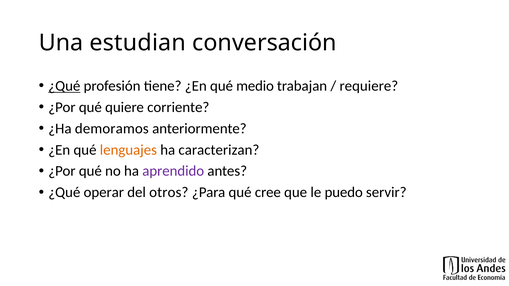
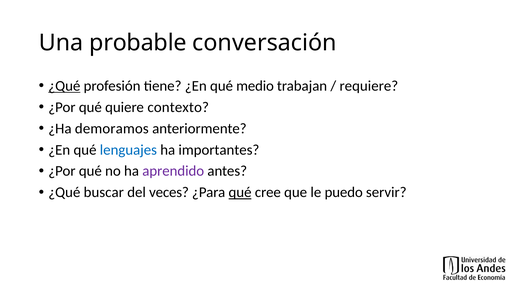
estudian: estudian -> probable (138, 43)
corriente: corriente -> contexto (178, 107)
lenguajes colour: orange -> blue (128, 150)
caracterizan: caracterizan -> importantes (219, 150)
operar: operar -> buscar (104, 193)
otros: otros -> veces (169, 193)
qué underline: none -> present (240, 193)
